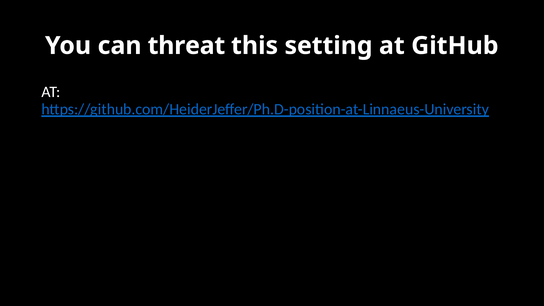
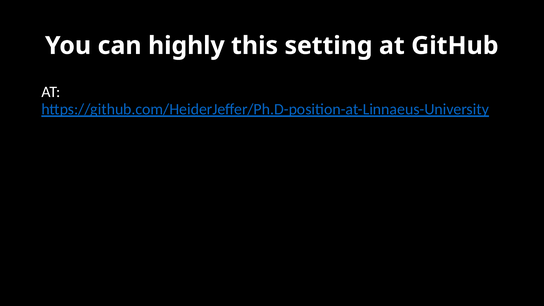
threat: threat -> highly (186, 46)
